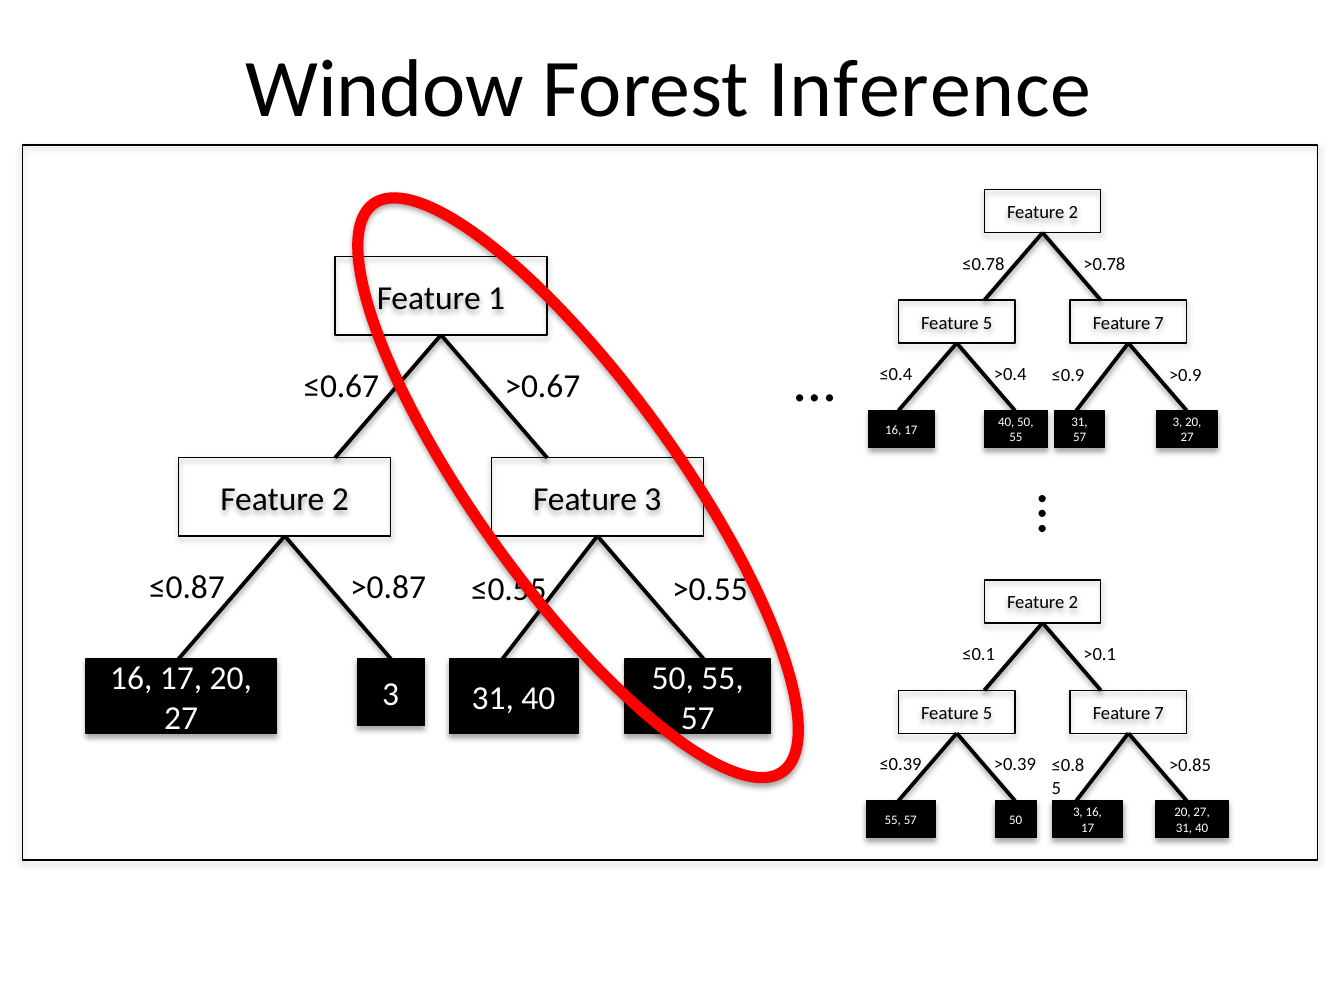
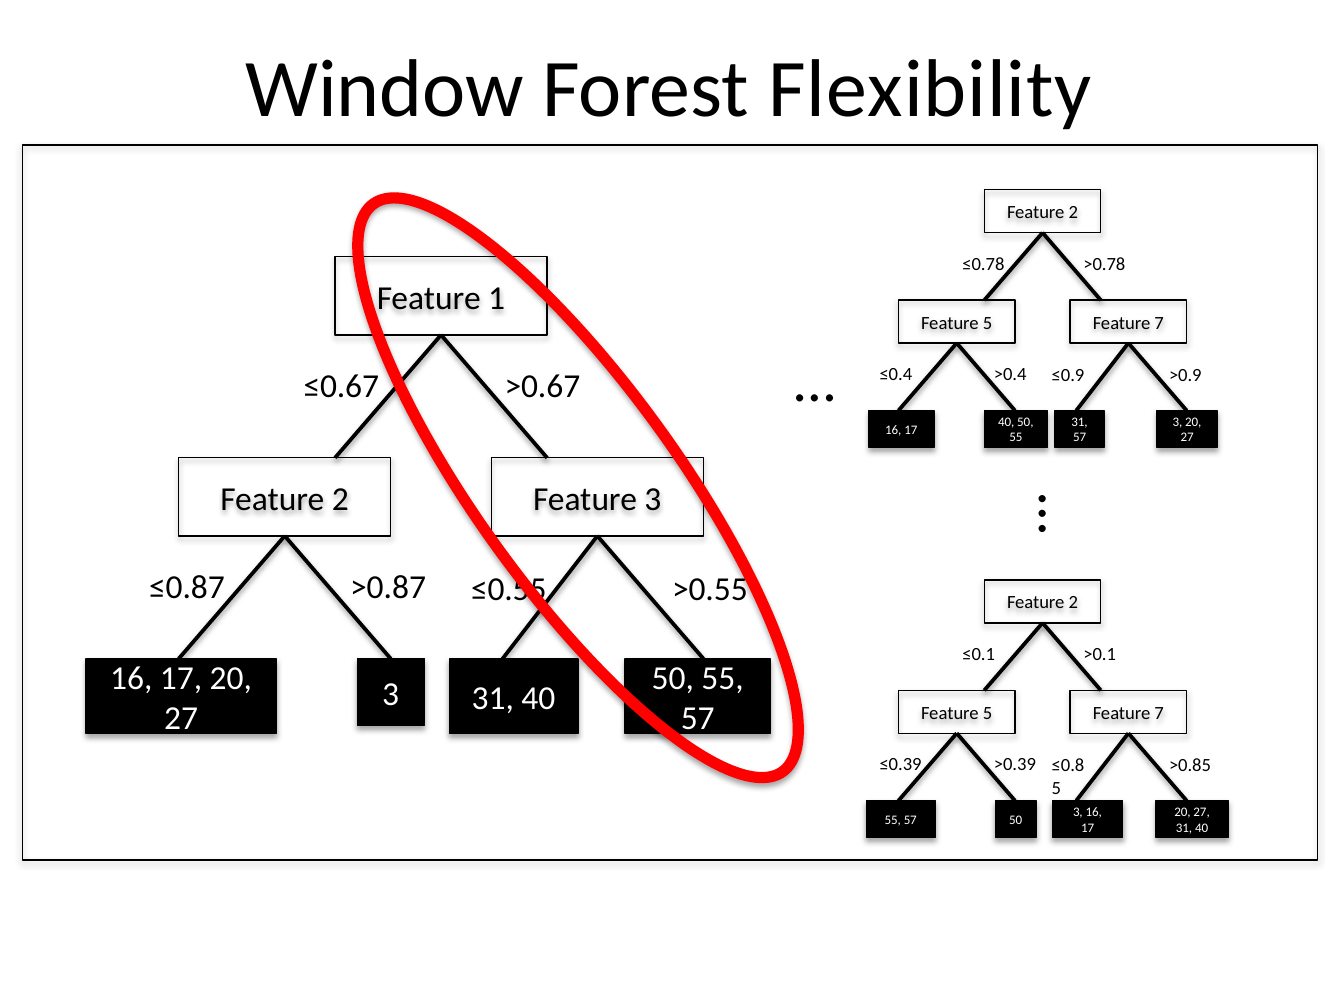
Inference: Inference -> Flexibility (930, 89)
